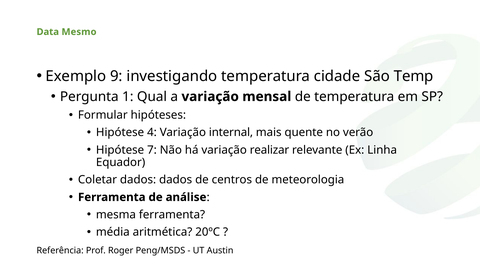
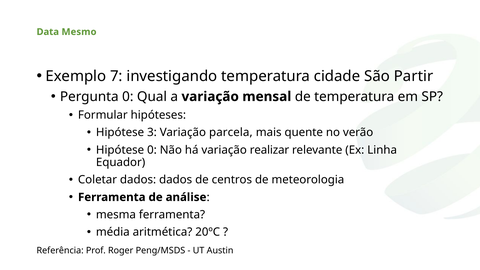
9: 9 -> 7 (116, 76)
Temp: Temp -> Partir (414, 76)
Pergunta 1: 1 -> 0 (128, 97)
4: 4 -> 3 (152, 133)
internal: internal -> parcela (231, 133)
Hipótese 7: 7 -> 0 (152, 150)
